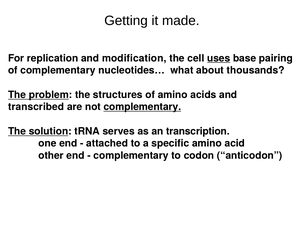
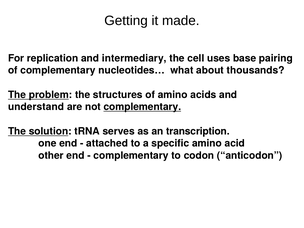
modification: modification -> intermediary (134, 58)
uses underline: present -> none (219, 58)
transcribed: transcribed -> understand (36, 107)
